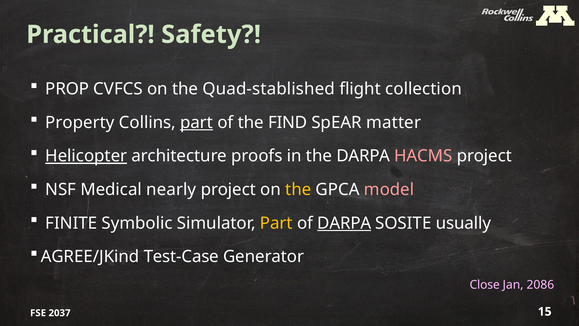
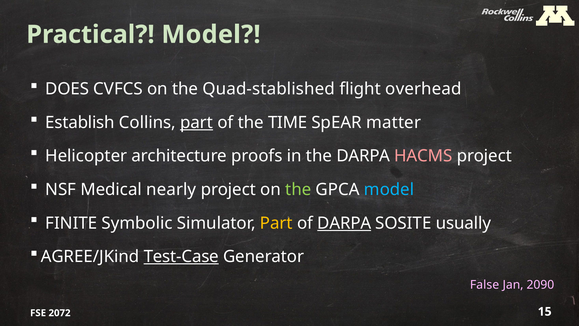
Practical Safety: Safety -> Model (211, 34)
PROP: PROP -> DOES (67, 89)
collection: collection -> overhead (423, 89)
Property: Property -> Establish (80, 122)
FIND: FIND -> TIME (288, 122)
Helicopter underline: present -> none (86, 156)
the colour: yellow -> light green (298, 189)
model colour: pink -> light blue (389, 189)
Test-Case underline: none -> present (181, 256)
Close: Close -> False (485, 285)
2086: 2086 -> 2090 (540, 285)
2037: 2037 -> 2072 (60, 313)
